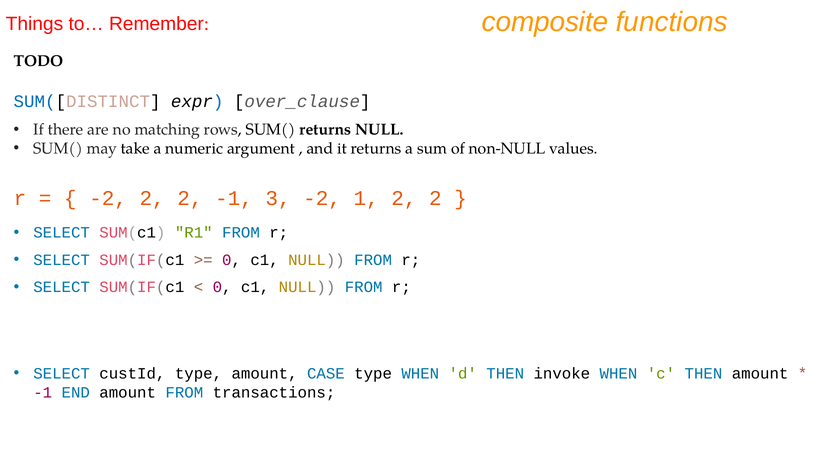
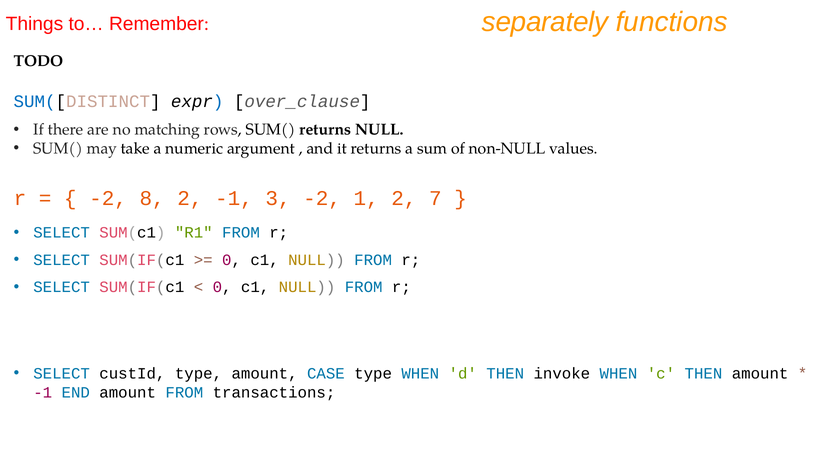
composite: composite -> separately (545, 22)
-2 2: 2 -> 8 (152, 198)
1 2 2: 2 -> 7 (435, 198)
